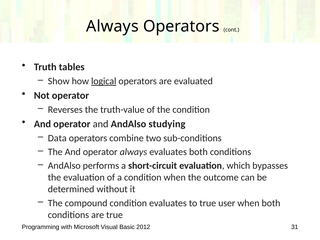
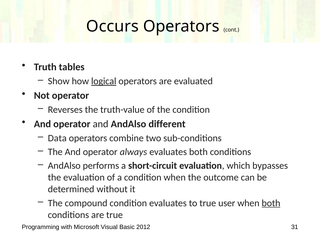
Always: Always -> Occurs (112, 26)
studying: studying -> different (167, 124)
both underline: none -> present (271, 203)
